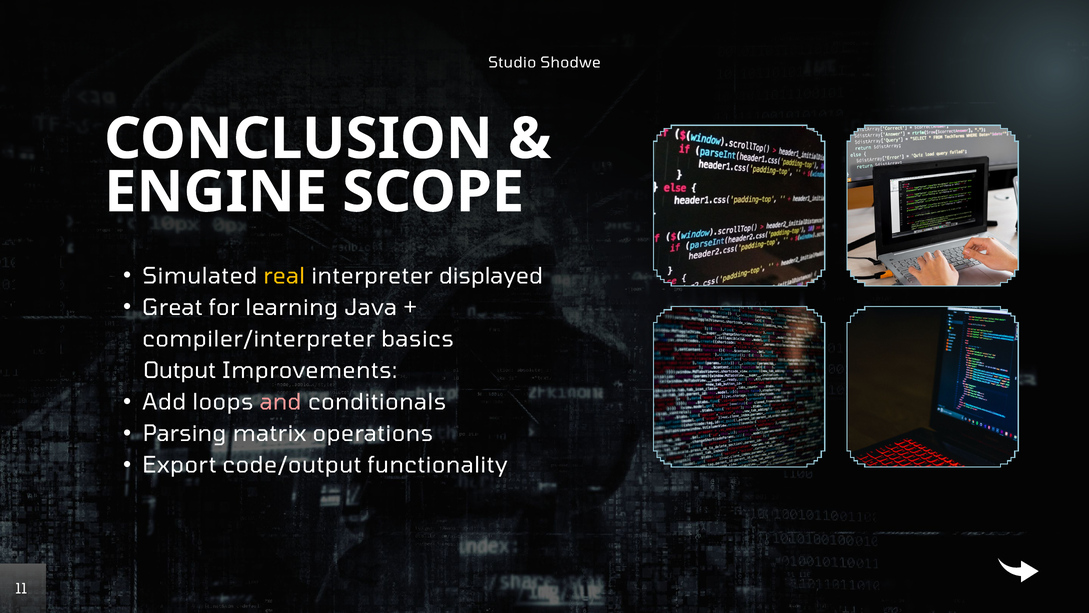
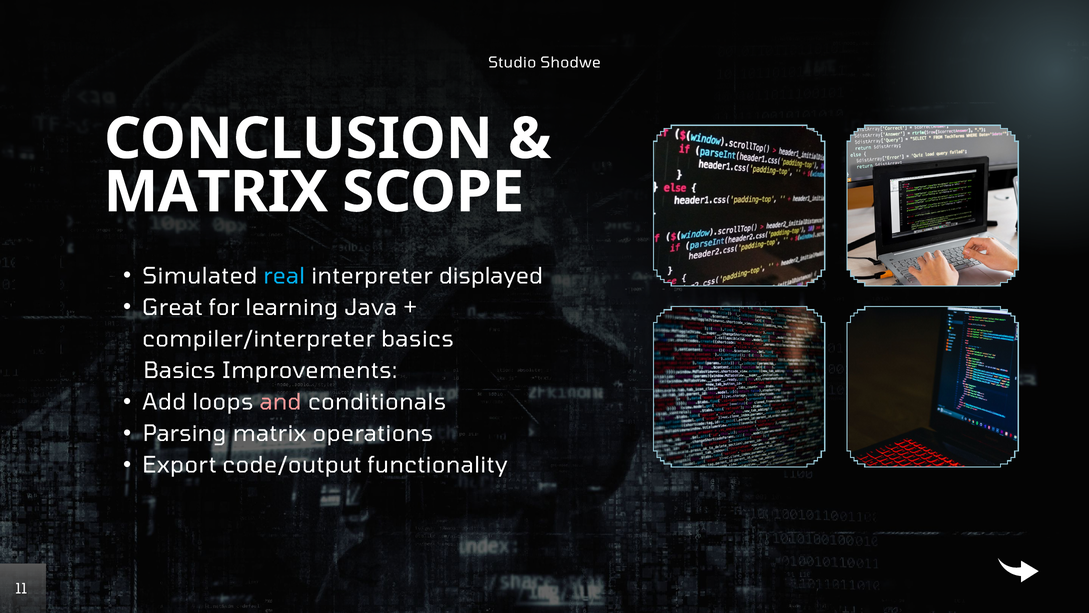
ENGINE: ENGINE -> MATRIX (216, 192)
real colour: yellow -> light blue (284, 276)
Output: Output -> Basics (180, 370)
